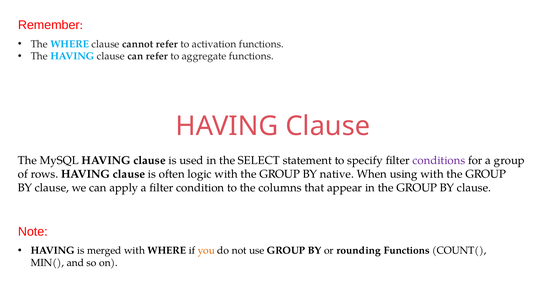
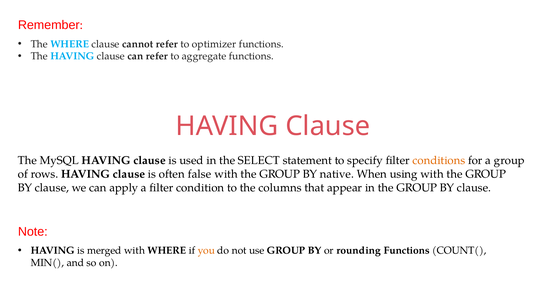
activation: activation -> optimizer (214, 44)
conditions colour: purple -> orange (439, 161)
logic: logic -> false (200, 174)
